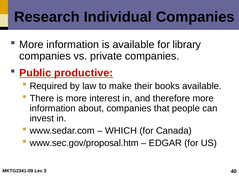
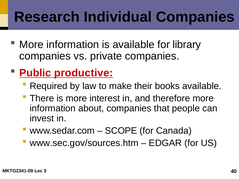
WHICH: WHICH -> SCOPE (121, 131)
www.sec.gov/proposal.htm: www.sec.gov/proposal.htm -> www.sec.gov/sources.htm (84, 143)
